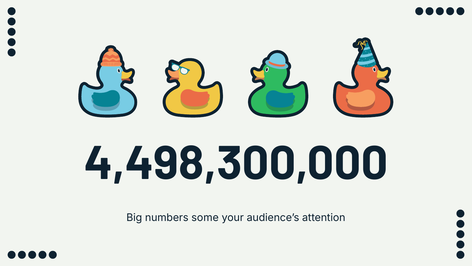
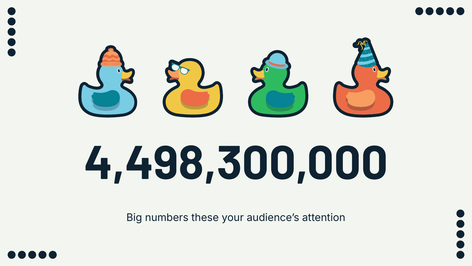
some: some -> these (205, 217)
